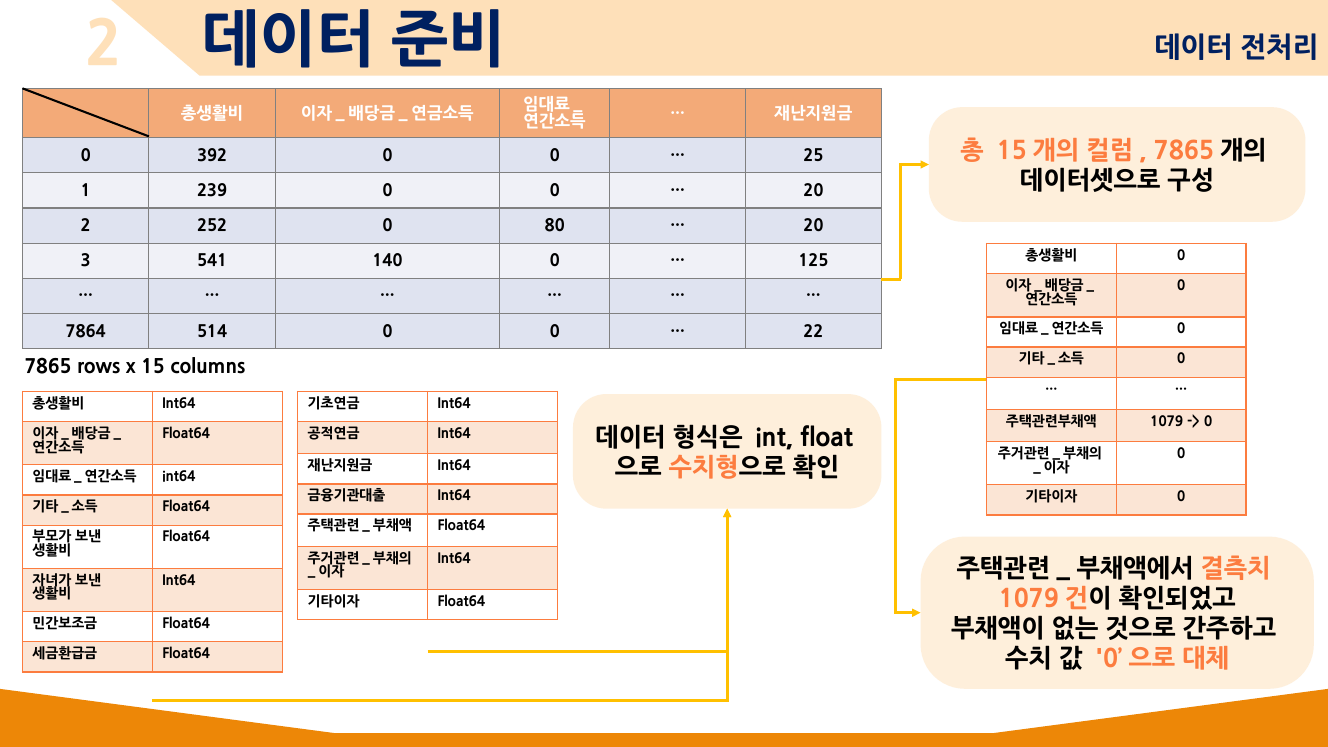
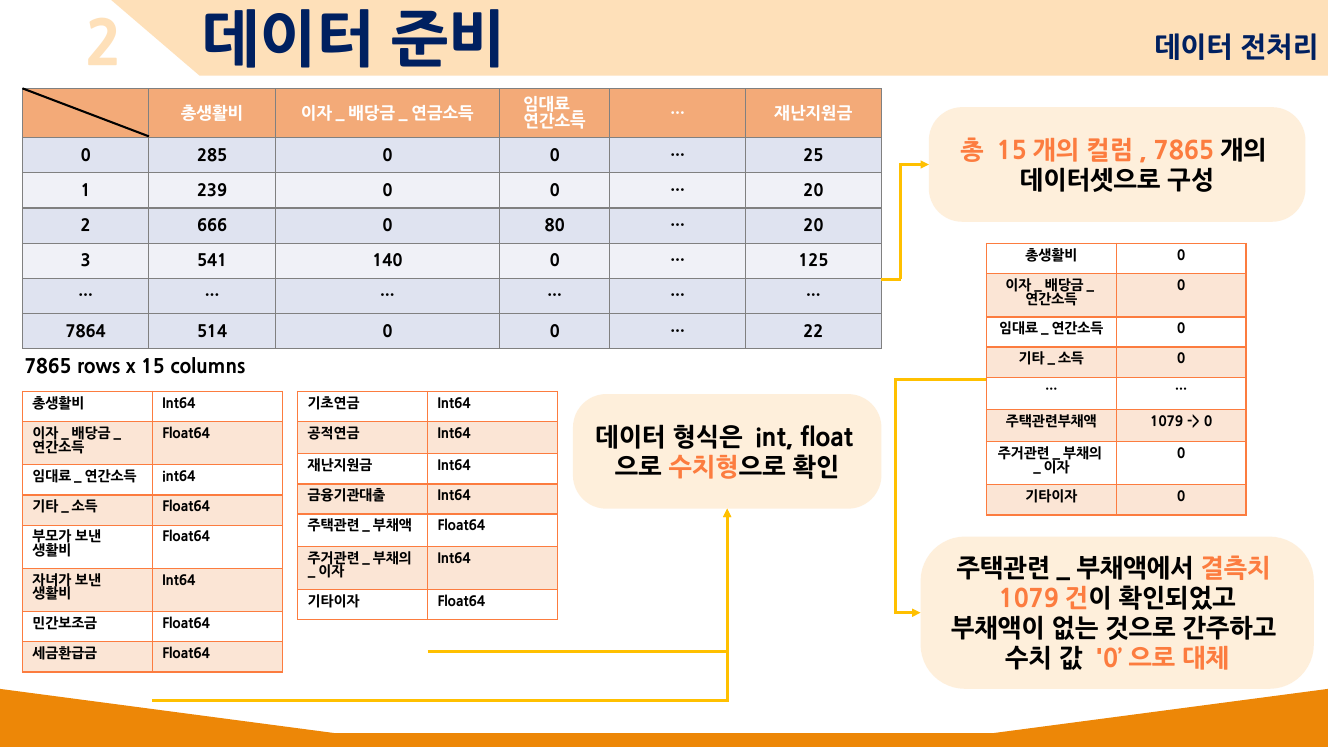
392: 392 -> 285 (212, 156)
252: 252 -> 666 (212, 226)
